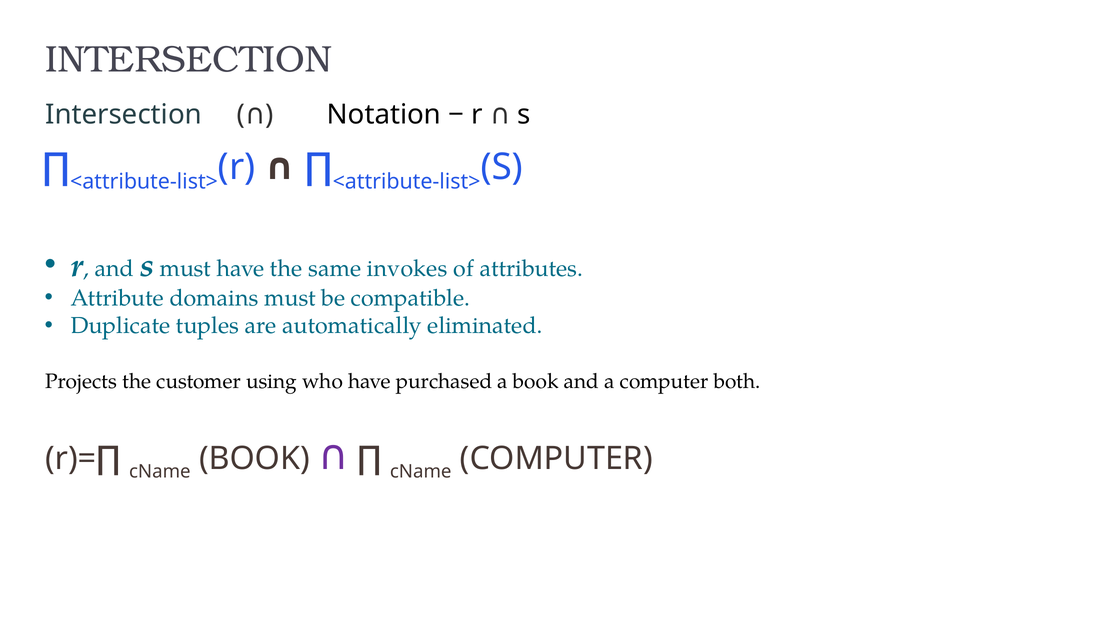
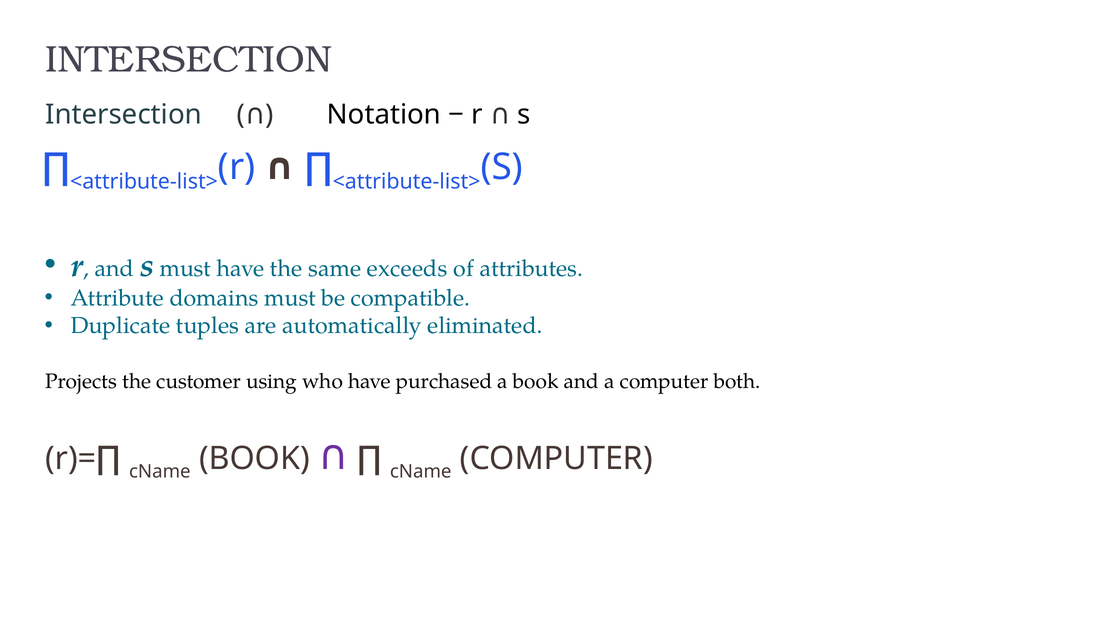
invokes: invokes -> exceeds (407, 268)
